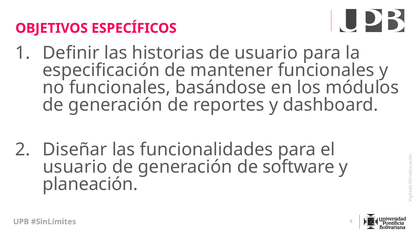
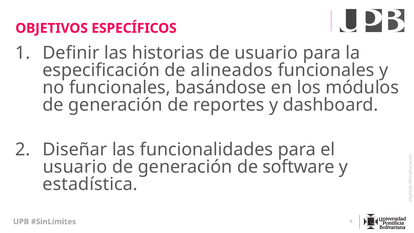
mantener: mantener -> alineados (232, 70)
planeación: planeación -> estadística (90, 184)
